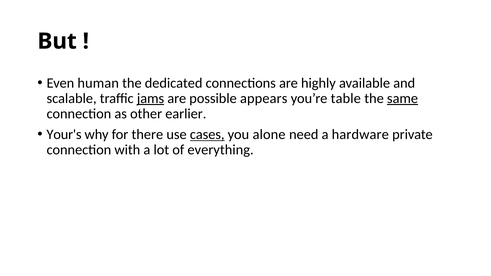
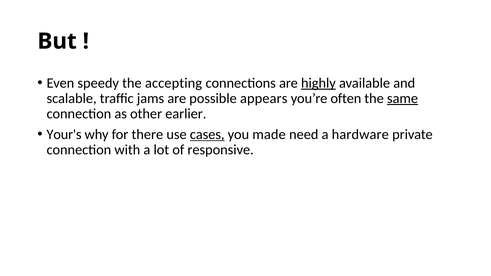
human: human -> speedy (98, 83)
dedicated: dedicated -> accepting (174, 83)
highly underline: none -> present (318, 83)
jams underline: present -> none (150, 98)
table: table -> often (346, 98)
alone: alone -> made (269, 135)
everything: everything -> responsive (221, 150)
